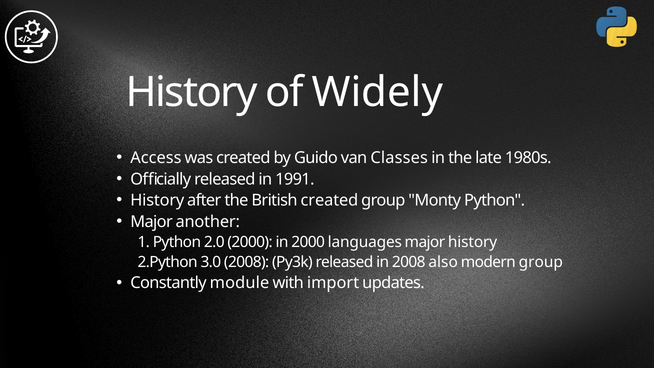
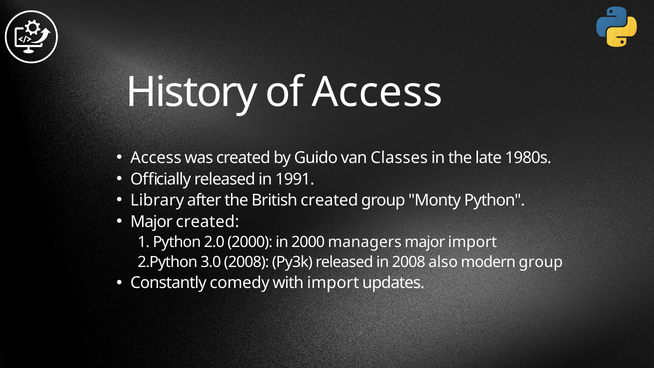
of Widely: Widely -> Access (377, 92)
History: History -> Library (157, 200)
Major another: another -> created (208, 222)
languages: languages -> managers (365, 242)
major history: history -> import (473, 242)
module: module -> comedy (240, 283)
